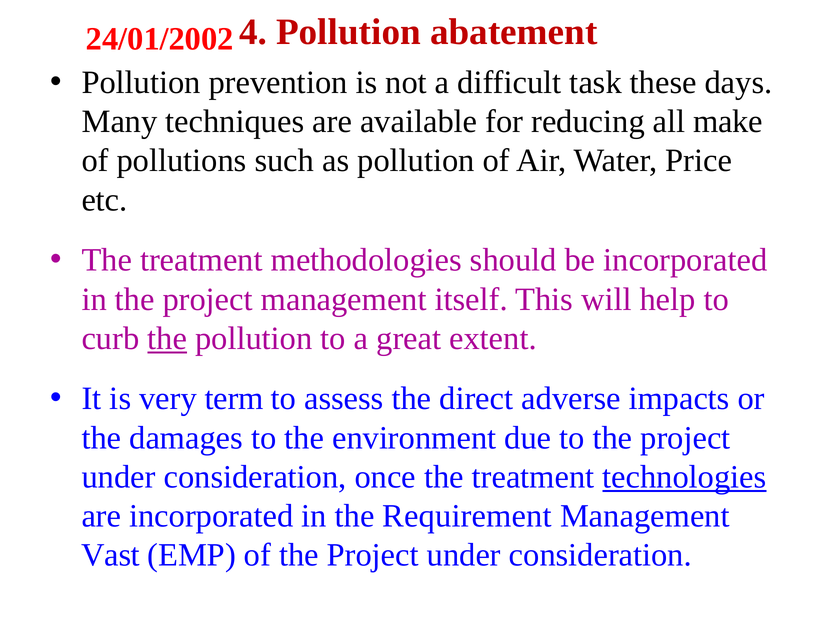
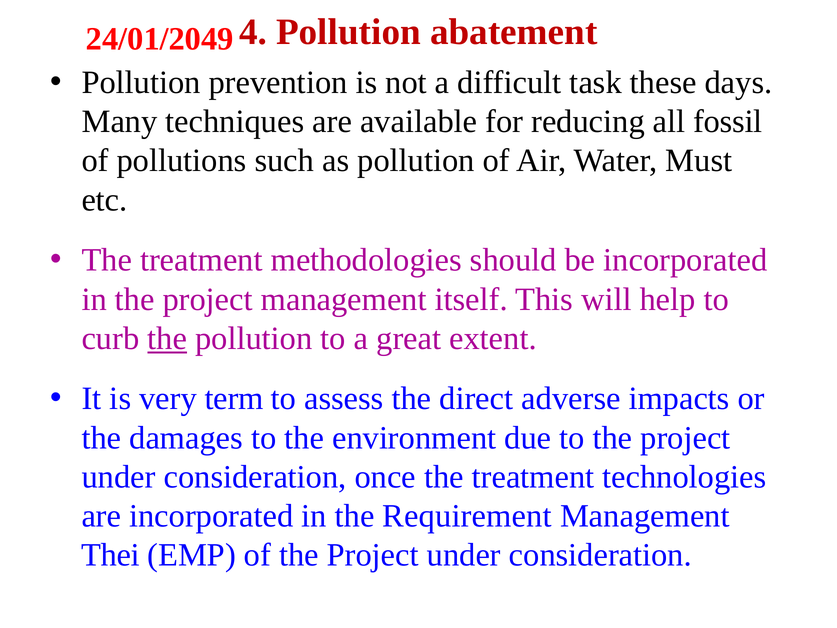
24/01/2002: 24/01/2002 -> 24/01/2049 (160, 39)
make: make -> fossil (728, 122)
Price: Price -> Must (699, 161)
technologies underline: present -> none (684, 477)
Vast: Vast -> Thei (111, 555)
